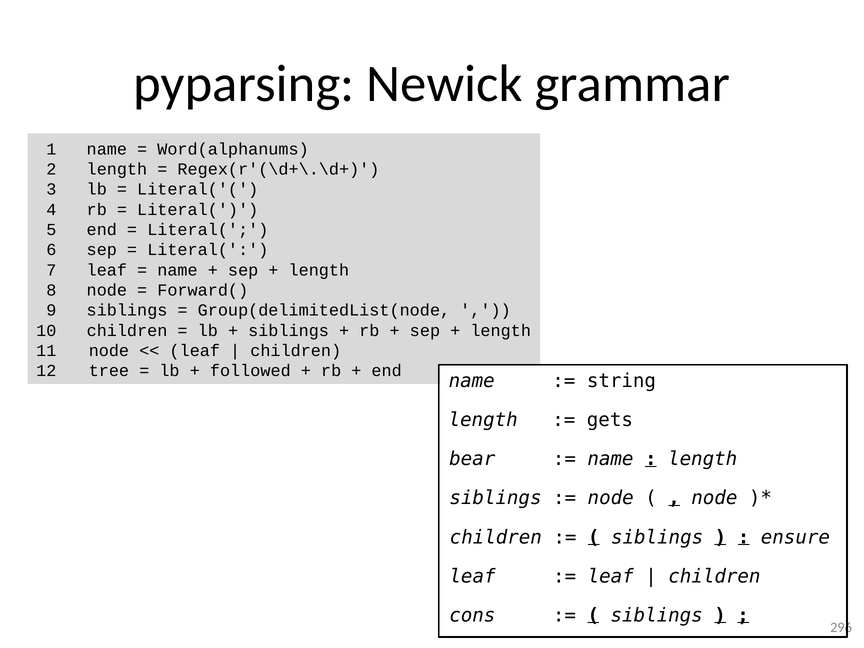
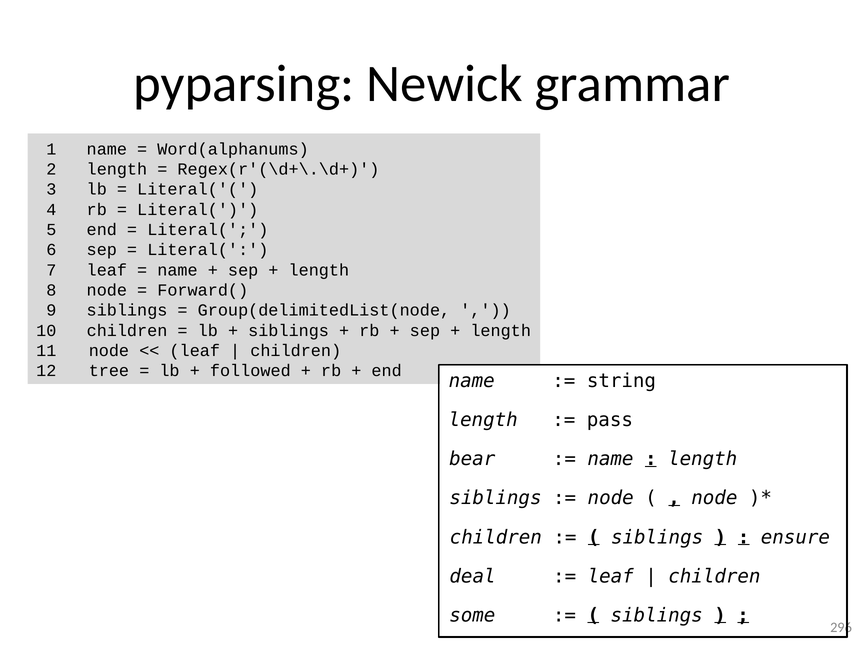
gets: gets -> pass (610, 420)
leaf: leaf -> deal (473, 576)
cons: cons -> some (472, 615)
